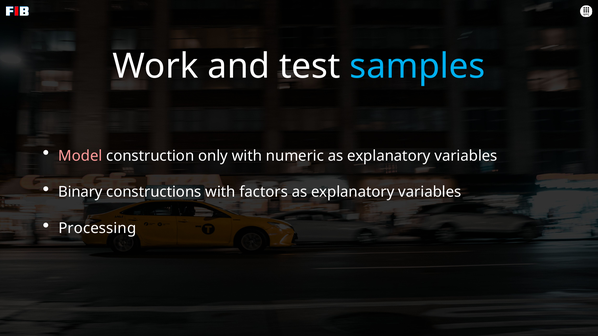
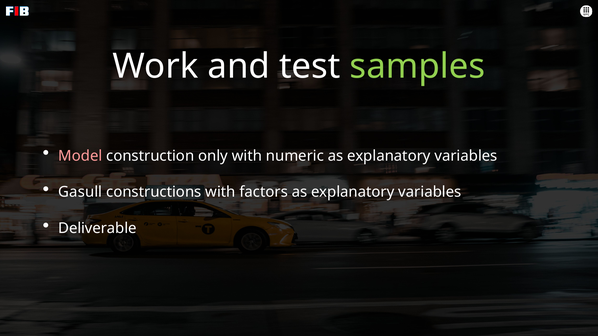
samples colour: light blue -> light green (417, 66)
Binary: Binary -> Gasull (80, 192)
Processing: Processing -> Deliverable (97, 229)
